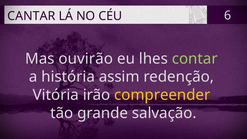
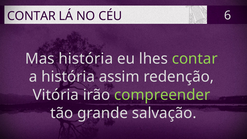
CANTAR: CANTAR -> CONTAR (31, 16)
Mas ouvirão: ouvirão -> história (86, 59)
compreender colour: yellow -> light green (162, 95)
